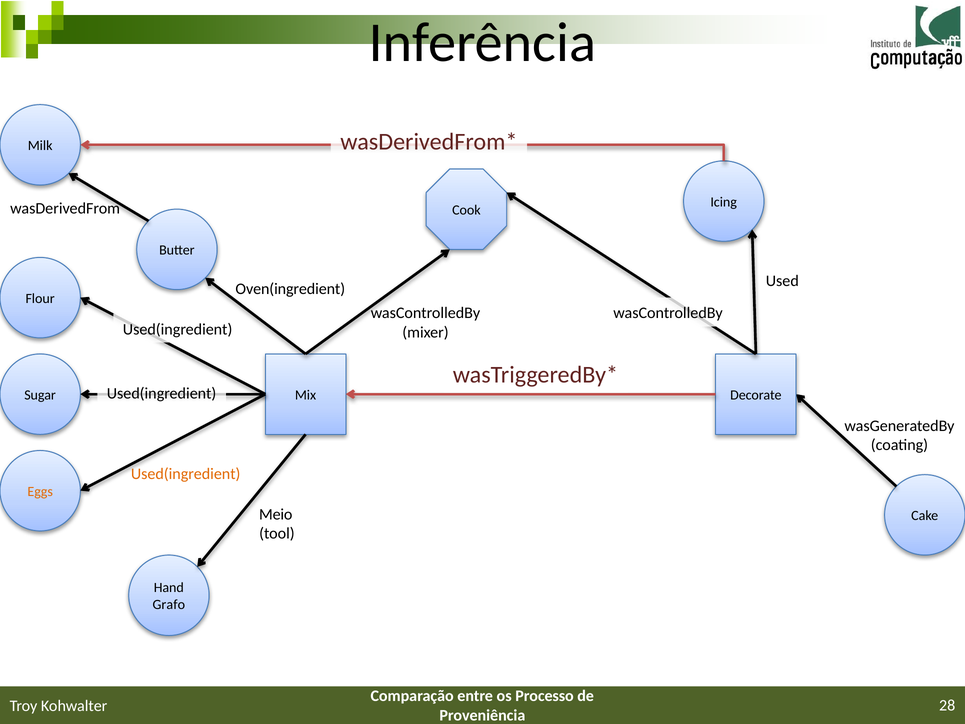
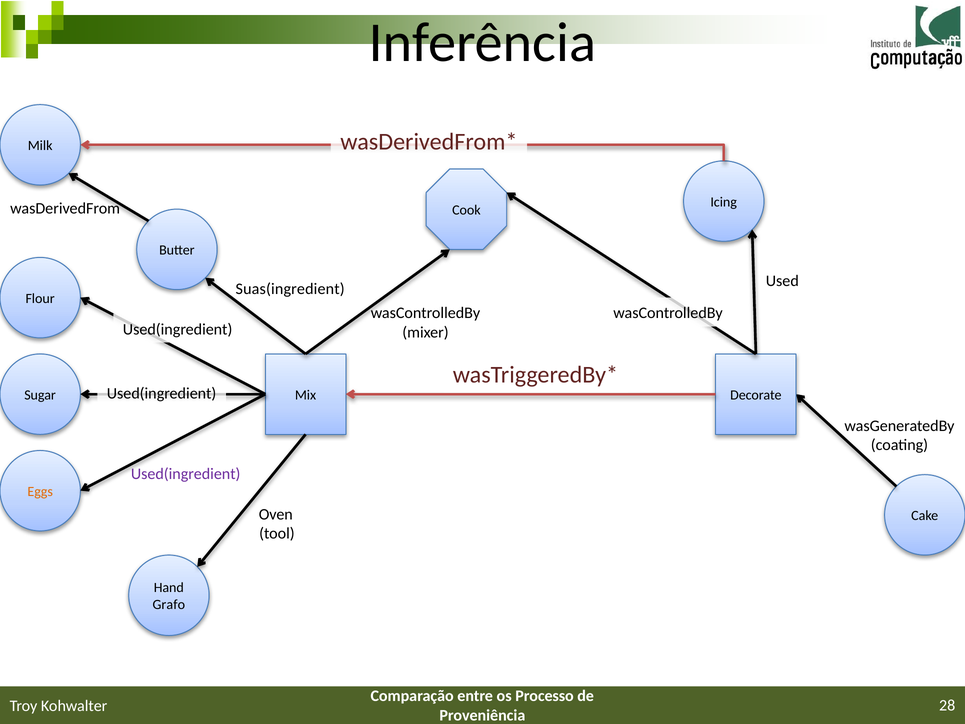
Oven(ingredient: Oven(ingredient -> Suas(ingredient (290, 289)
Used(ingredient colour: orange -> purple (186, 474)
Meio: Meio -> Oven (276, 514)
